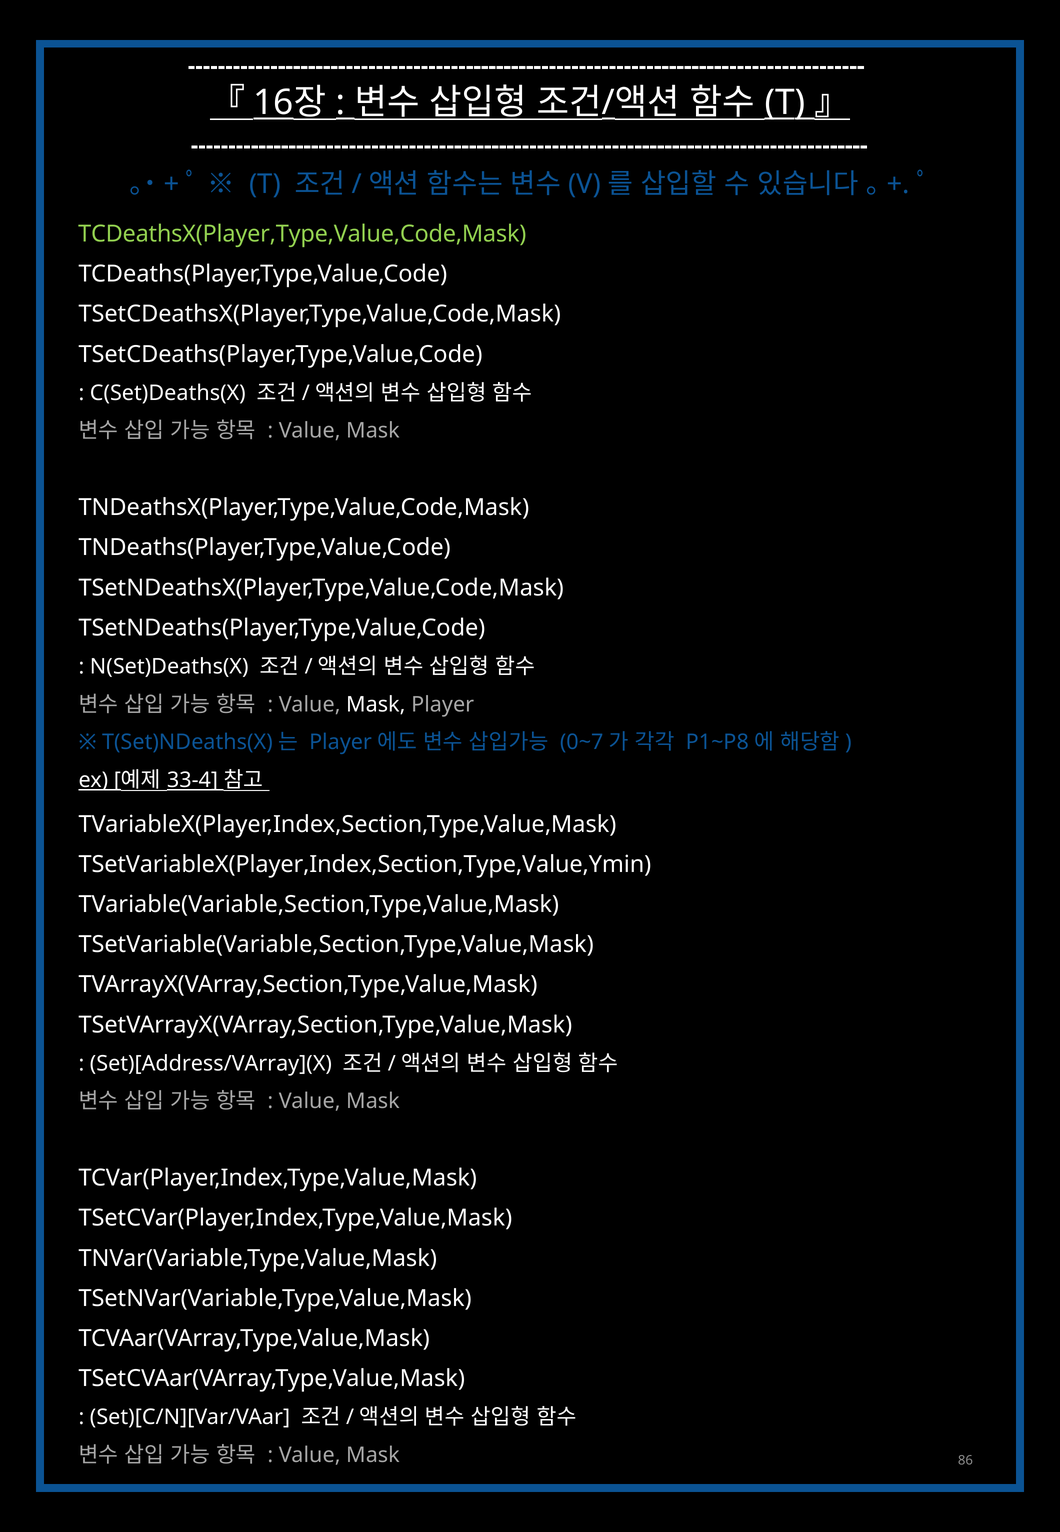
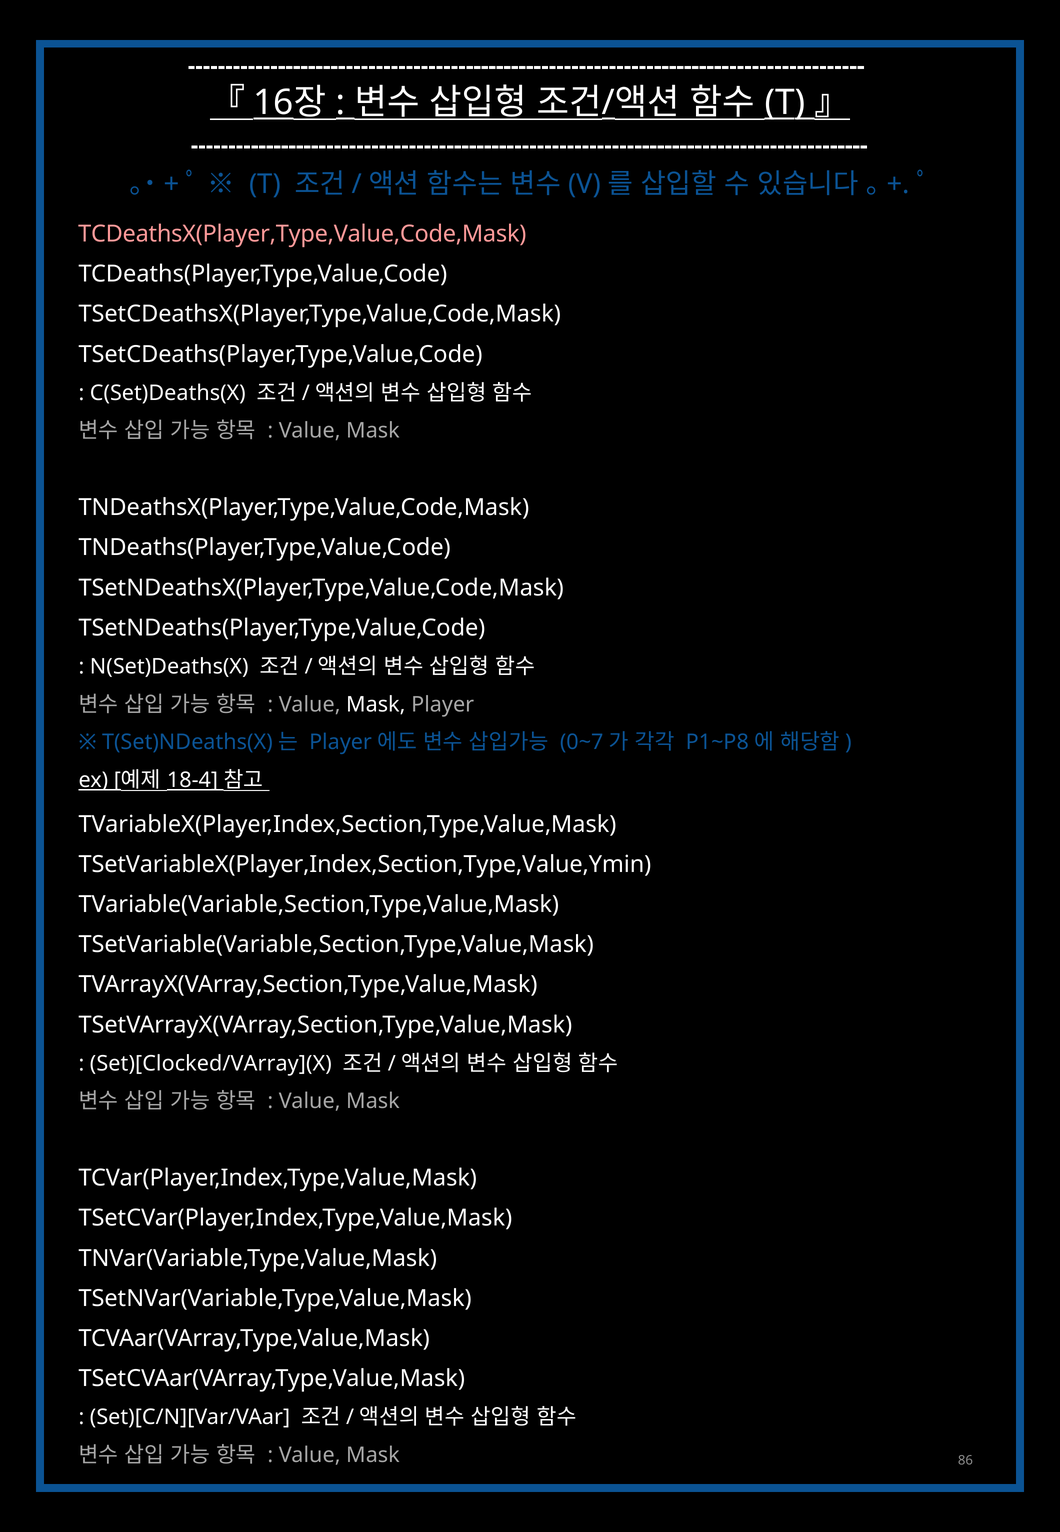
TCDeathsX(Player,Type,Value,Code,Mask colour: light green -> pink (302, 234)
33-4: 33-4 -> 18-4 (192, 779)
Set)[Address/VArray](X: Set)[Address/VArray](X -> Set)[Clocked/VArray](X (211, 1063)
